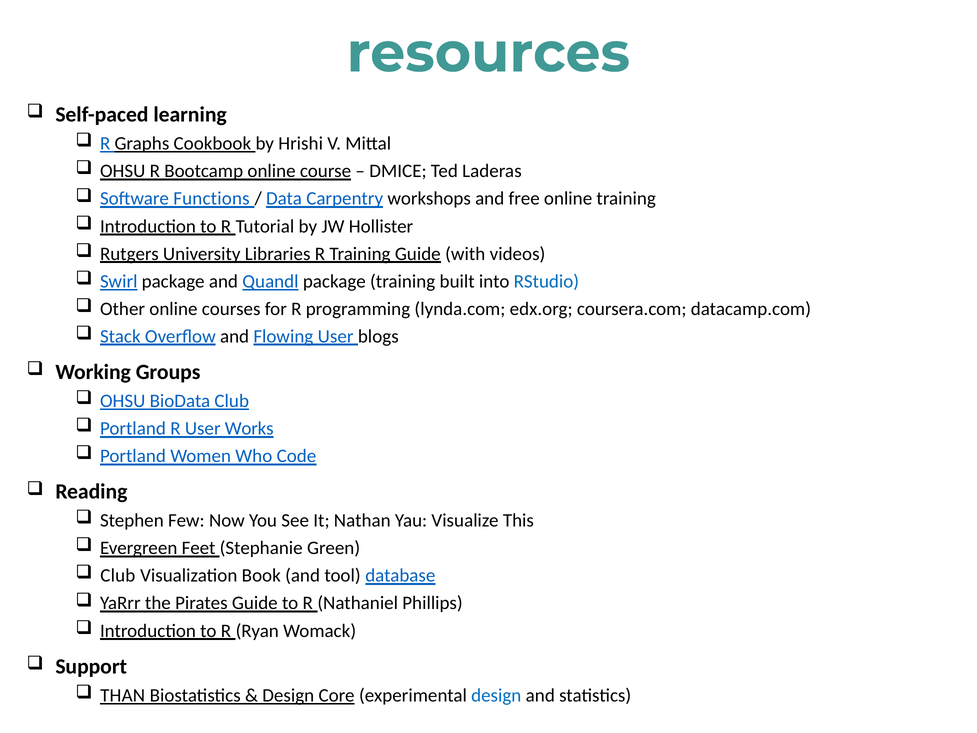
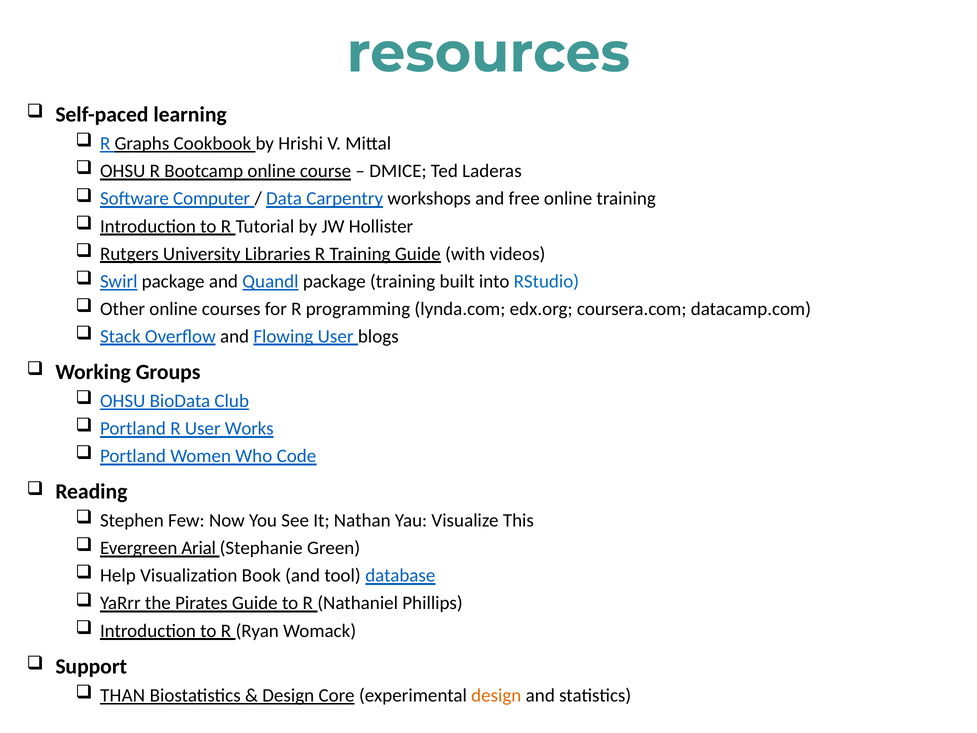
Functions: Functions -> Computer (212, 199)
Feet: Feet -> Arial (199, 548)
Club: Club -> Help (118, 575)
design colour: blue -> orange (496, 695)
